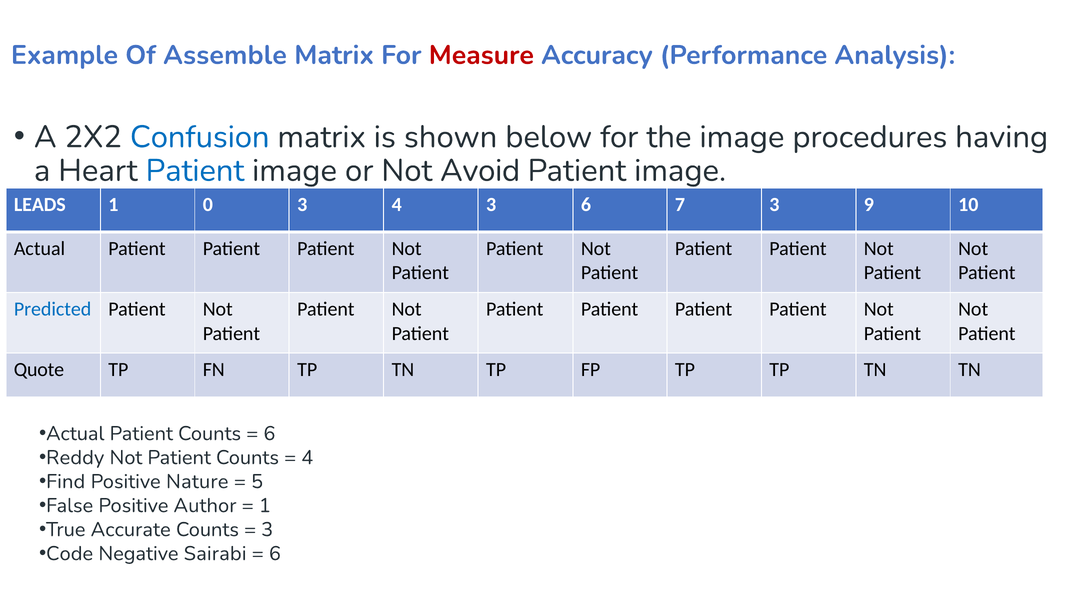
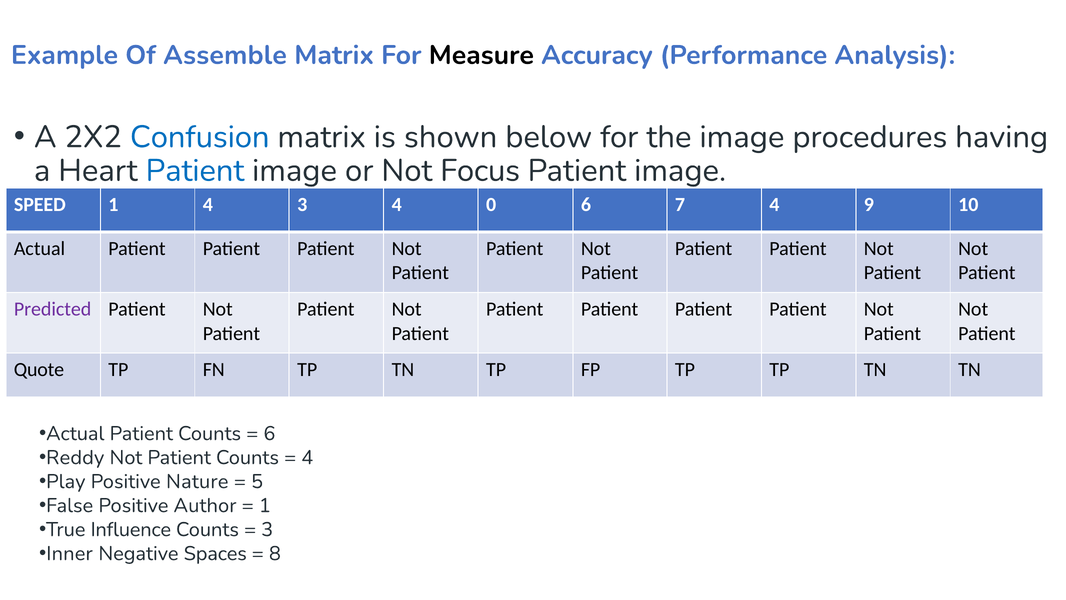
Measure colour: red -> black (481, 55)
Avoid: Avoid -> Focus (480, 170)
LEADS: LEADS -> SPEED (40, 204)
1 0: 0 -> 4 (208, 204)
4 3: 3 -> 0 (491, 204)
7 3: 3 -> 4 (774, 204)
Predicted colour: blue -> purple (53, 309)
Find: Find -> Play (66, 481)
Accurate: Accurate -> Influence (131, 529)
Code: Code -> Inner (70, 553)
Sairabi: Sairabi -> Spaces (215, 553)
6: 6 -> 8 (275, 553)
